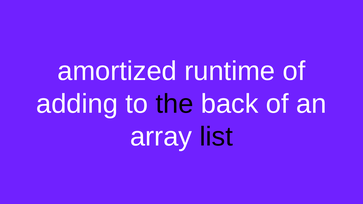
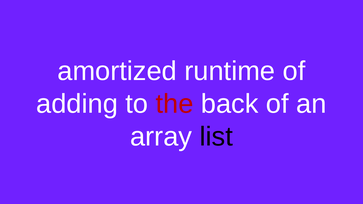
the colour: black -> red (175, 104)
